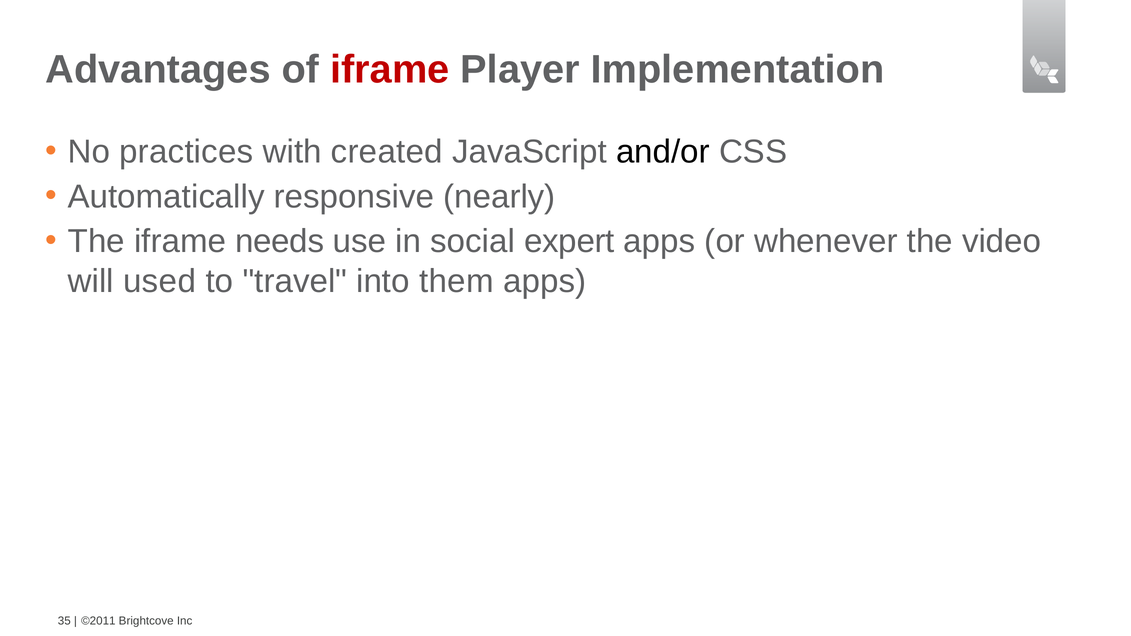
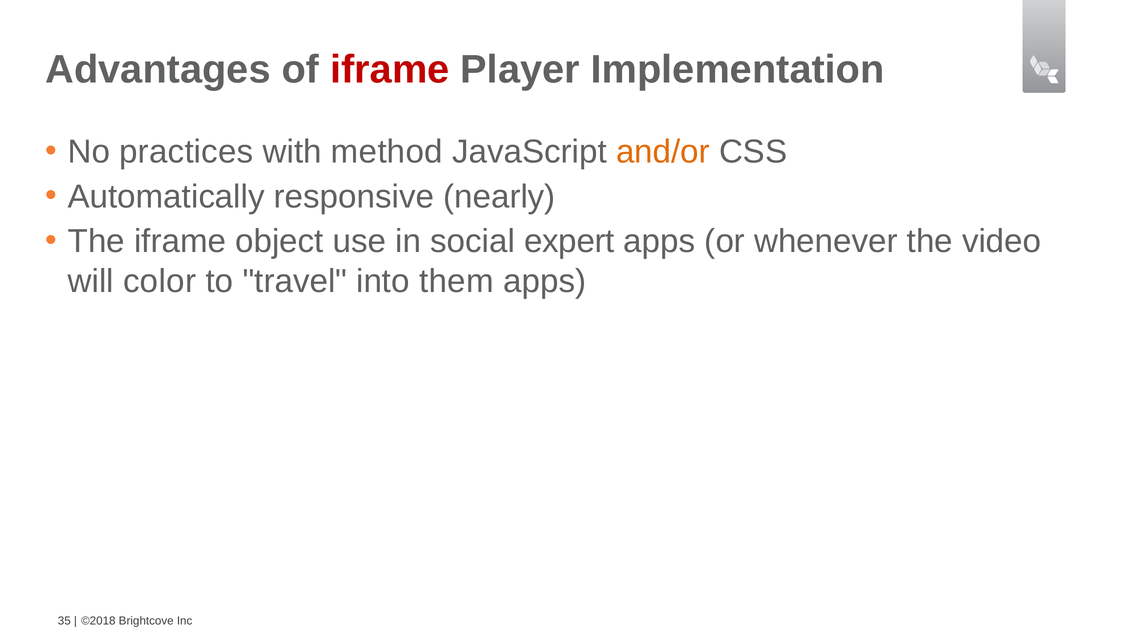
created: created -> method (387, 152)
and/or colour: black -> orange (663, 152)
needs: needs -> object (279, 242)
used: used -> color (160, 281)
©2011: ©2011 -> ©2018 (98, 621)
